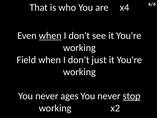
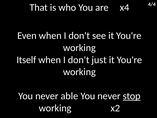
when underline: present -> none (50, 36)
Field: Field -> Itself (26, 60)
ages: ages -> able (69, 96)
